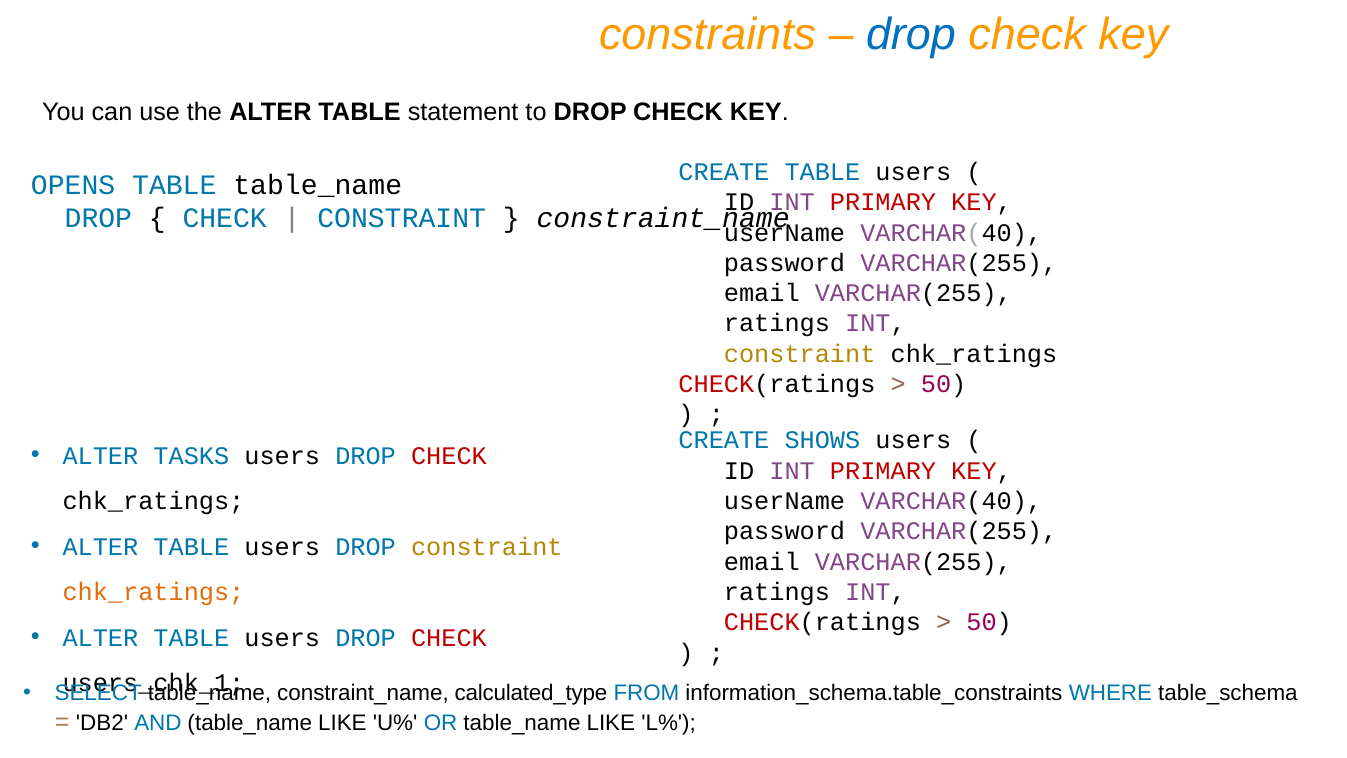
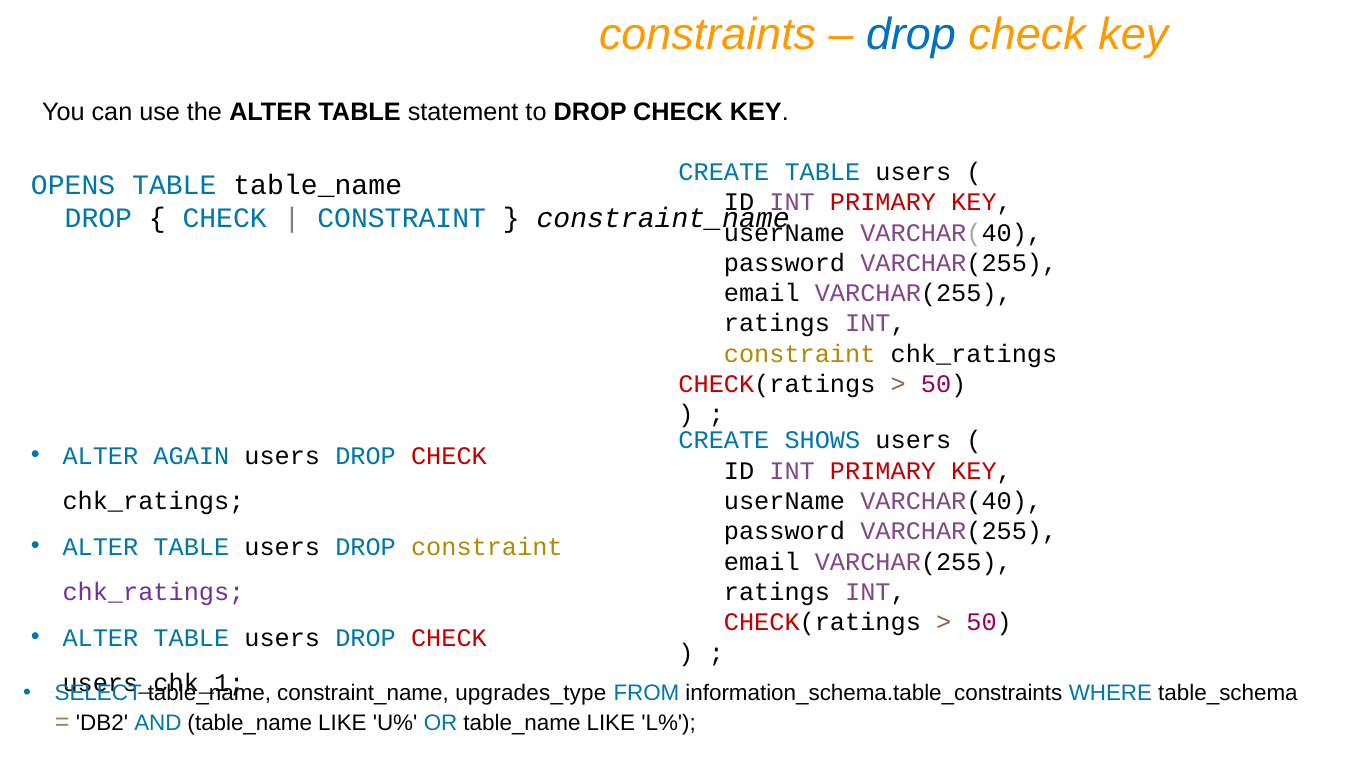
TASKS: TASKS -> AGAIN (191, 456)
chk_ratings colour: orange -> purple (153, 592)
calculated_type: calculated_type -> upgrades_type (531, 693)
